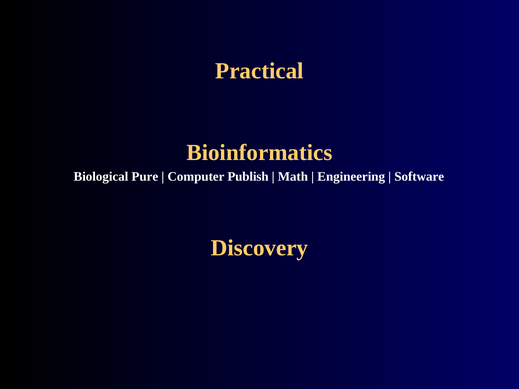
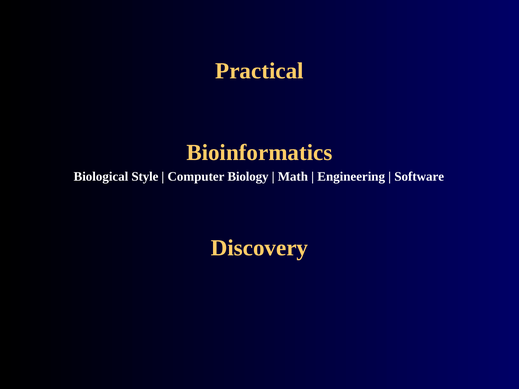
Pure: Pure -> Style (145, 177)
Publish: Publish -> Biology (248, 177)
